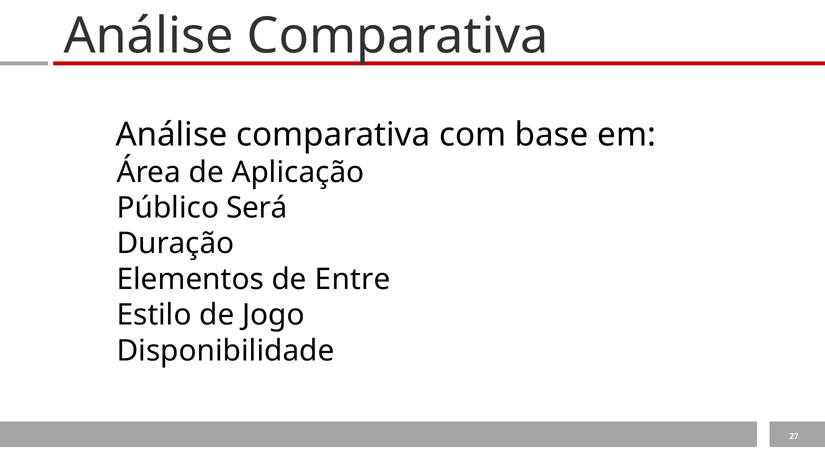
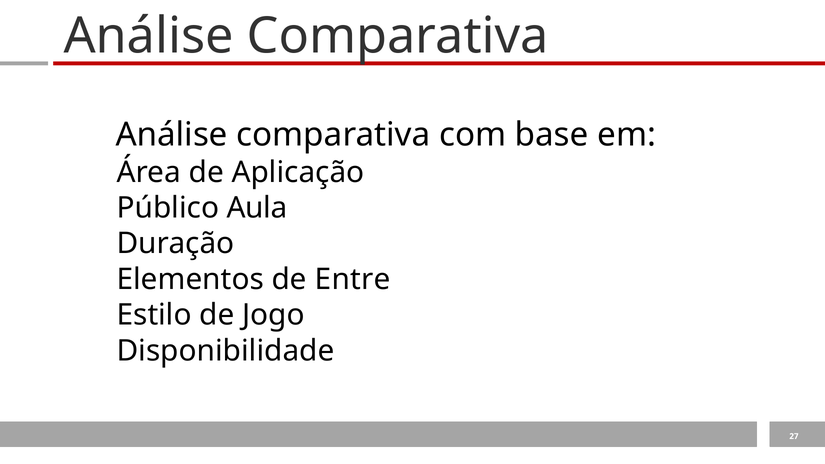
Será: Será -> Aula (257, 208)
